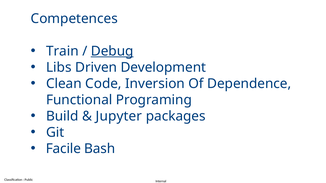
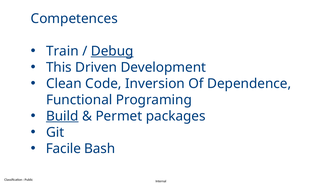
Libs: Libs -> This (59, 67)
Build underline: none -> present (62, 116)
Jupyter: Jupyter -> Permet (119, 116)
